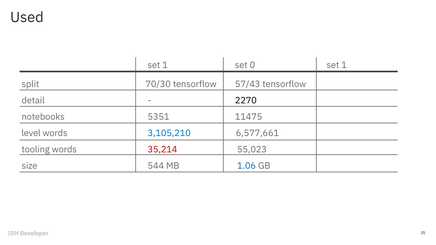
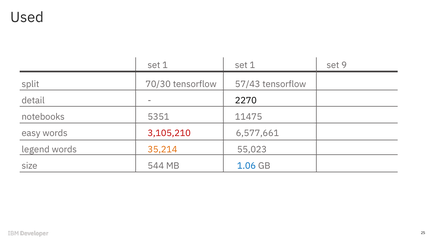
1 set 0: 0 -> 1 (252, 65)
1: 1 -> 9 (344, 65)
level: level -> easy (31, 133)
3,105,210 colour: blue -> red (169, 133)
tooling: tooling -> legend (36, 150)
35,214 colour: red -> orange (162, 150)
